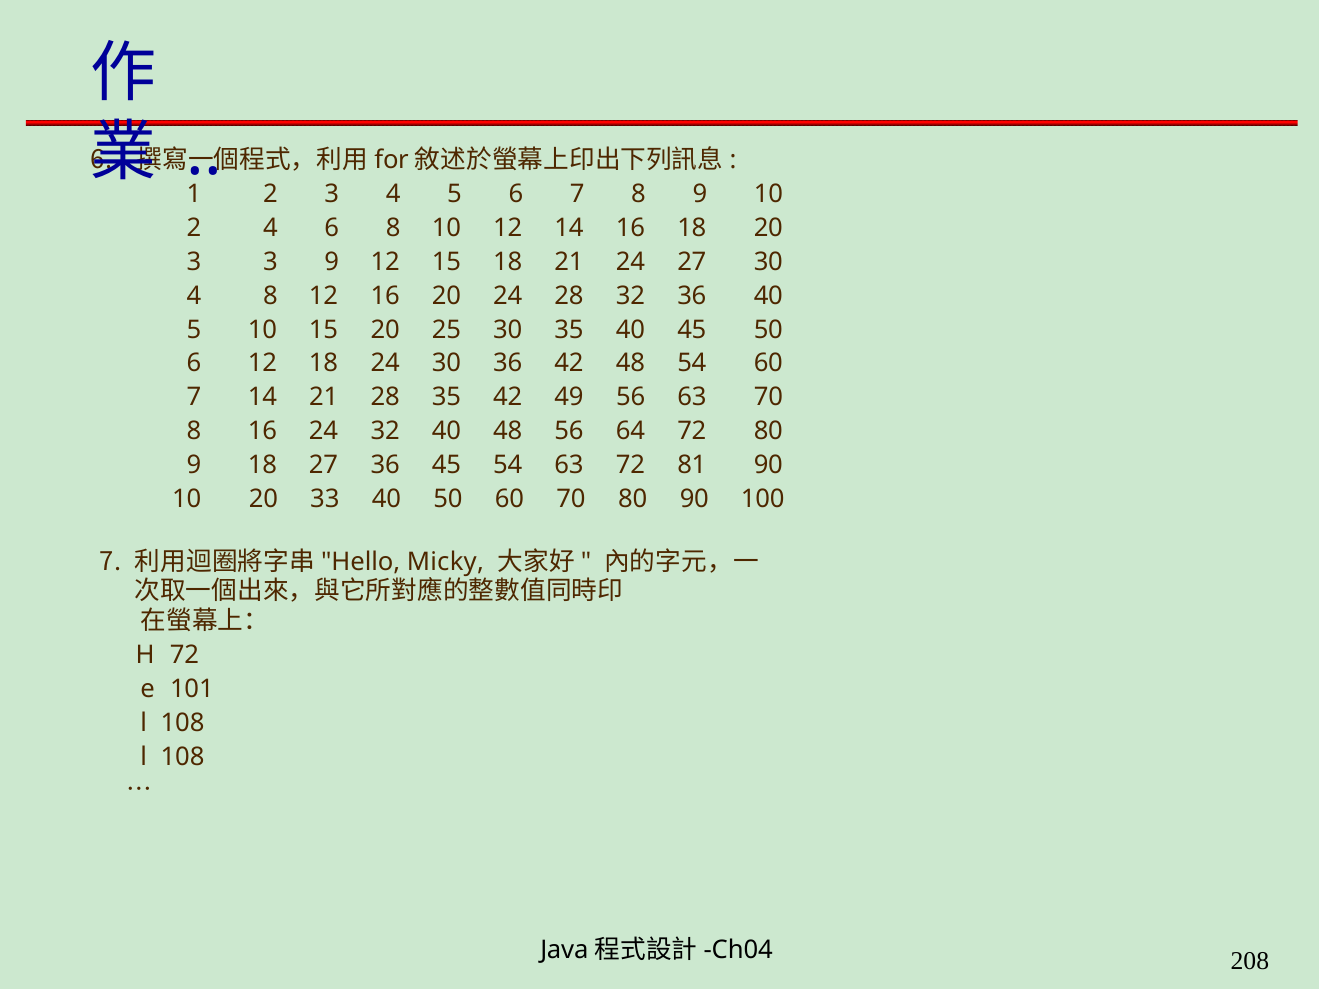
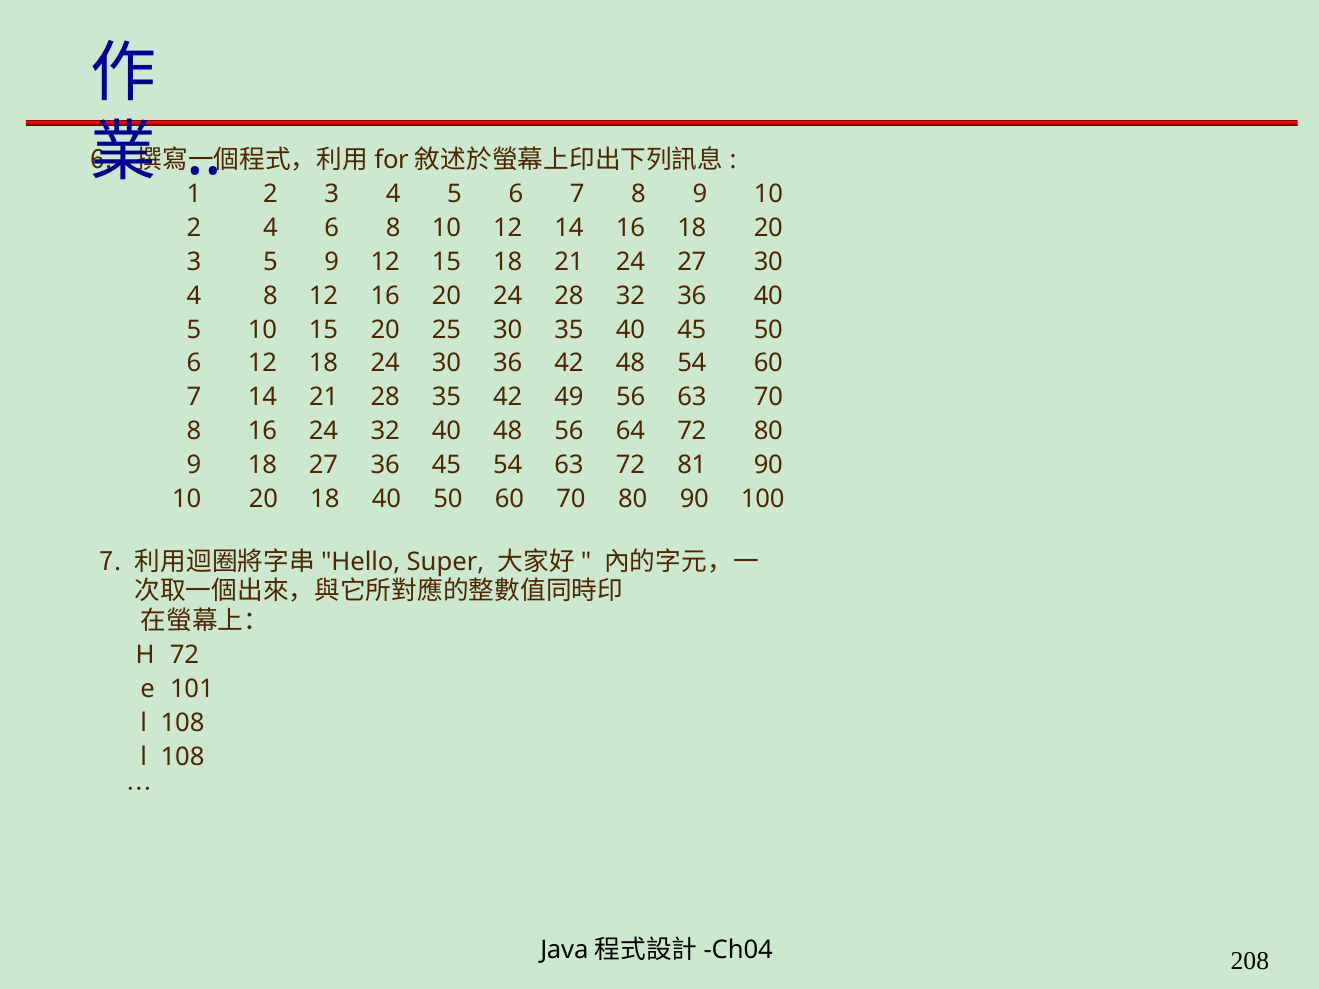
3 3: 3 -> 5 (270, 262)
20 33: 33 -> 18 (325, 499)
Micky: Micky -> Super (446, 562)
